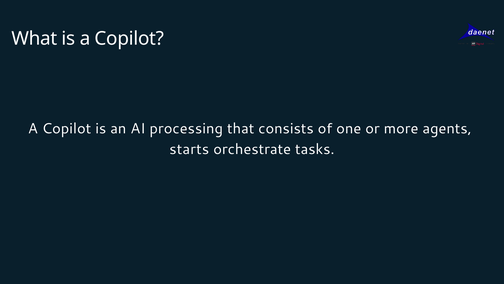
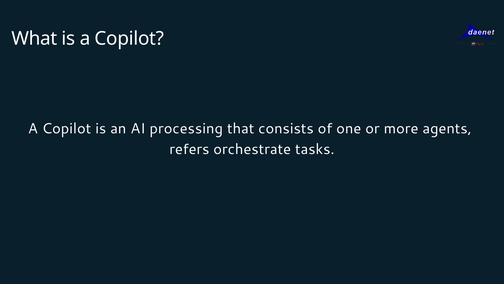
starts: starts -> refers (189, 149)
